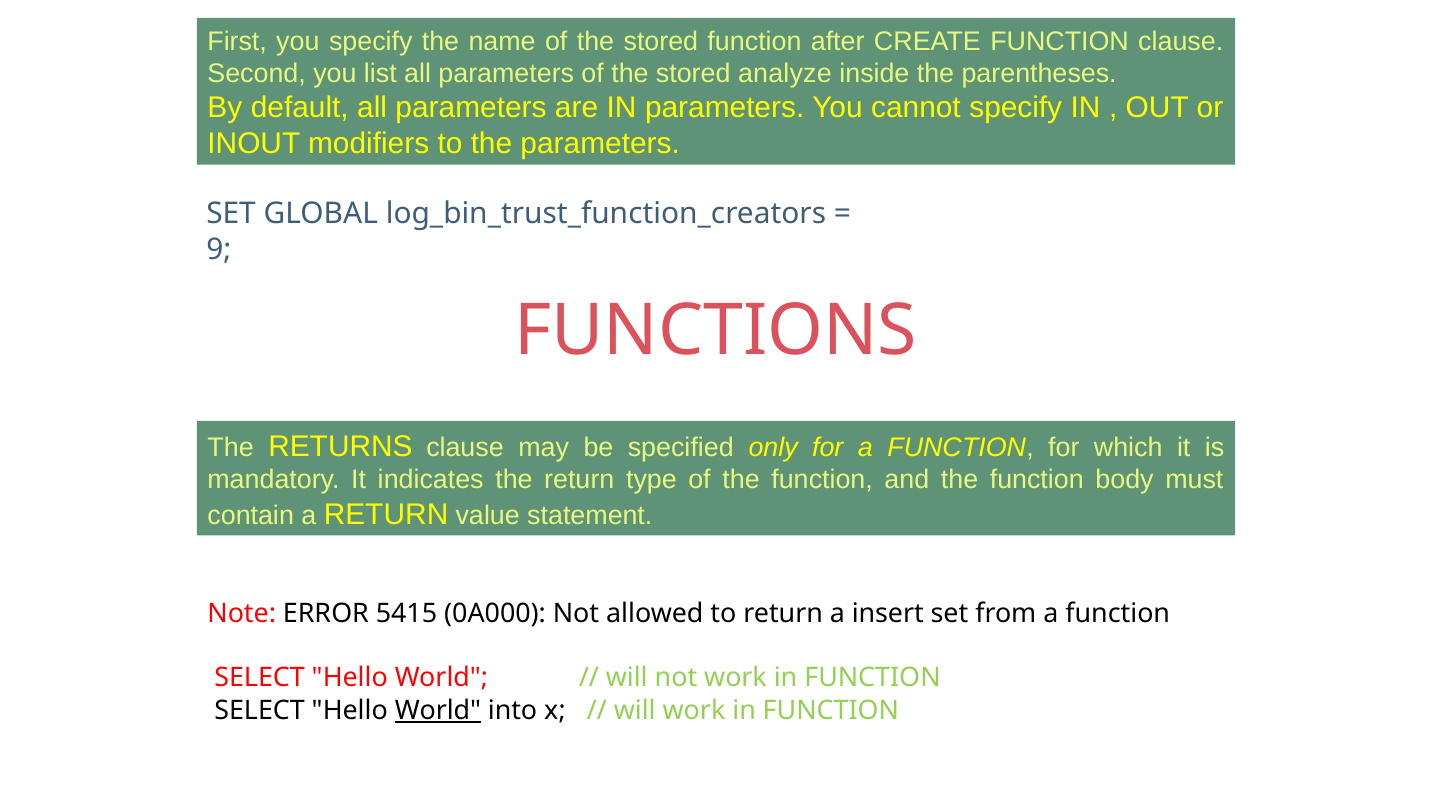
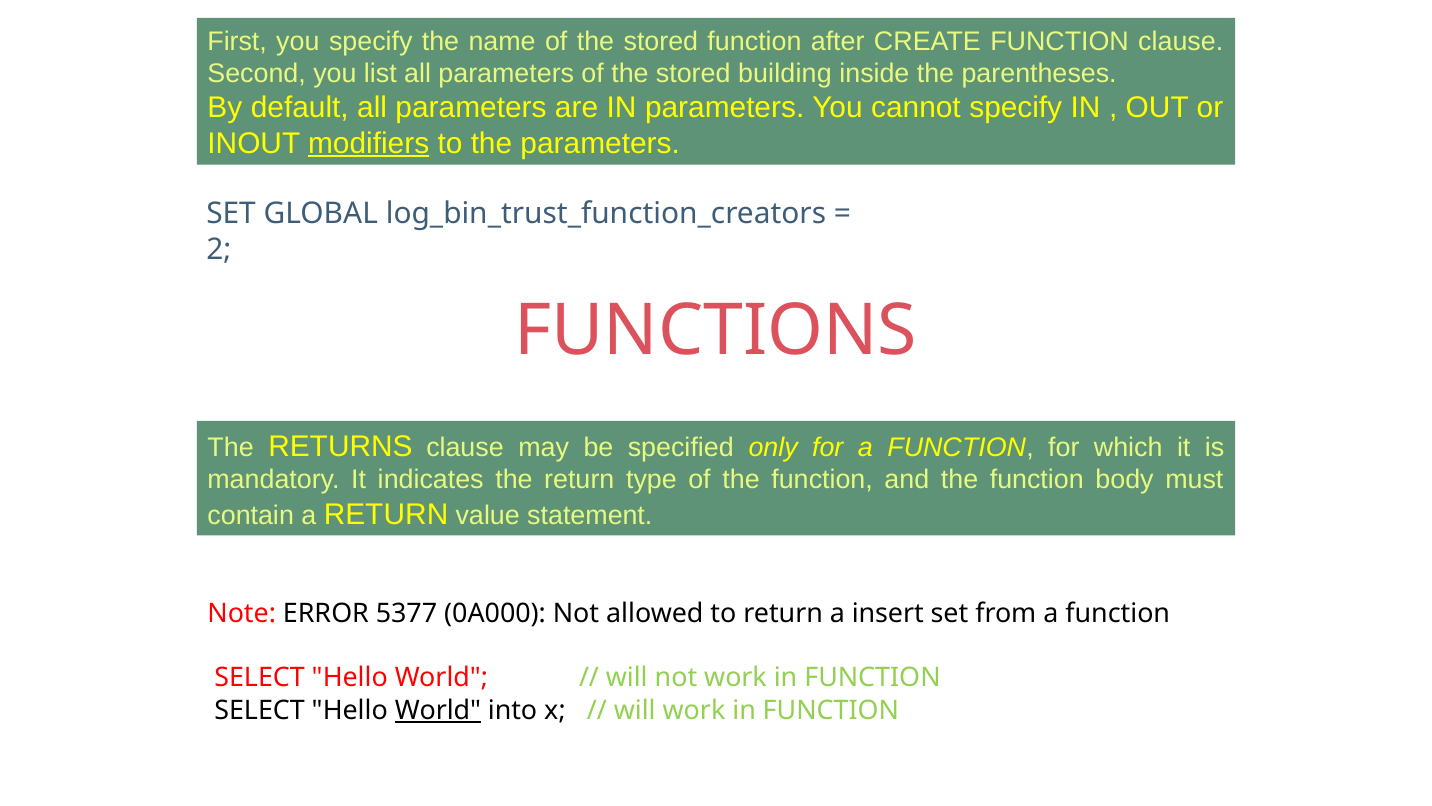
analyze: analyze -> building (785, 73)
modifiers underline: none -> present (369, 143)
9: 9 -> 2 (219, 249)
5415: 5415 -> 5377 (407, 613)
